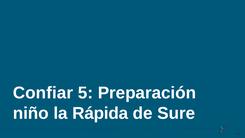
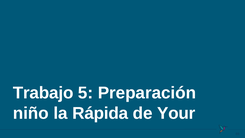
Confiar: Confiar -> Trabajo (43, 93)
Sure: Sure -> Your (176, 113)
